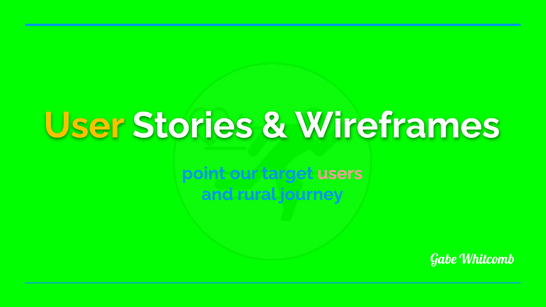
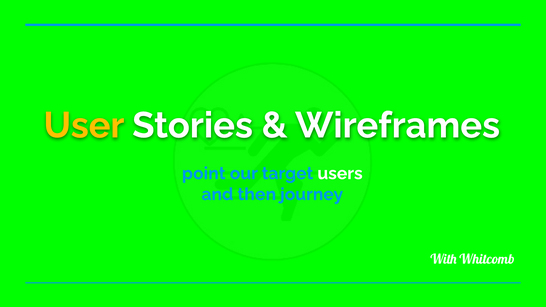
users colour: pink -> white (340, 173)
rural: rural -> then (257, 194)
Gabe: Gabe -> With (444, 260)
